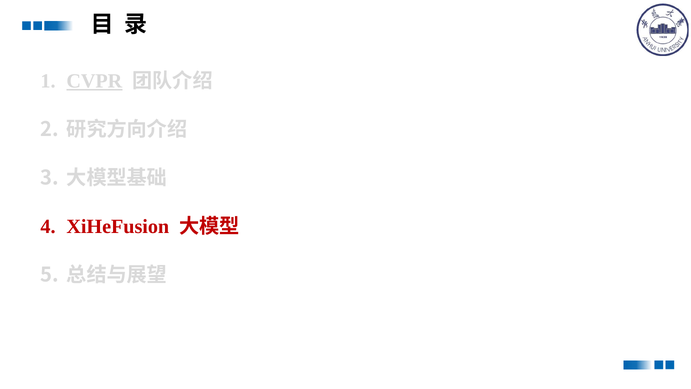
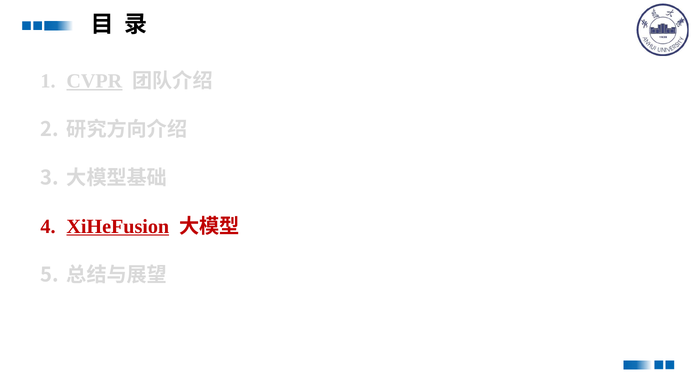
XiHeFusion underline: none -> present (118, 226)
